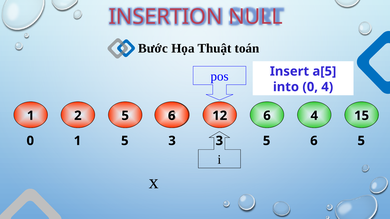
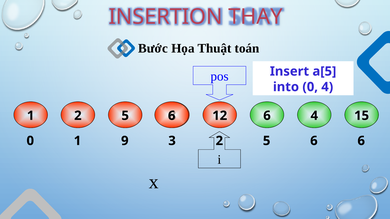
NULL: NULL -> THAY (255, 17)
1 5: 5 -> 9 (125, 141)
3 3: 3 -> 2 (219, 141)
6 5: 5 -> 6 (361, 141)
